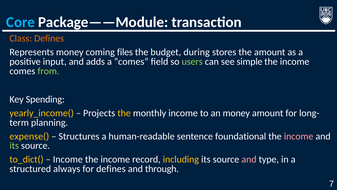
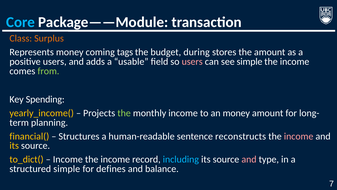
Class Defines: Defines -> Surplus (49, 38)
files: files -> tags (125, 52)
positive input: input -> users (55, 61)
a comes: comes -> usable (131, 61)
users colour: light green -> pink (192, 61)
the colour: yellow -> light green (124, 113)
expense(: expense( -> financial( (29, 136)
foundational: foundational -> reconstructs (241, 136)
its colour: light green -> yellow (14, 145)
including colour: yellow -> light blue (181, 159)
structured always: always -> simple (67, 169)
through: through -> balance (162, 169)
